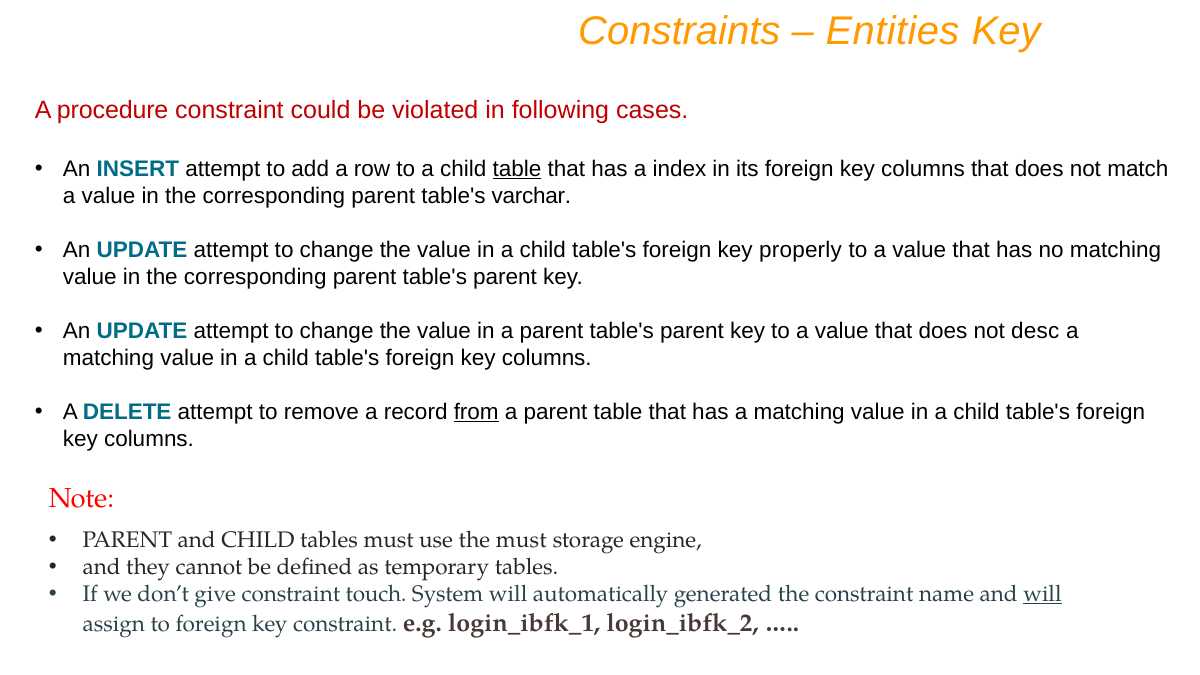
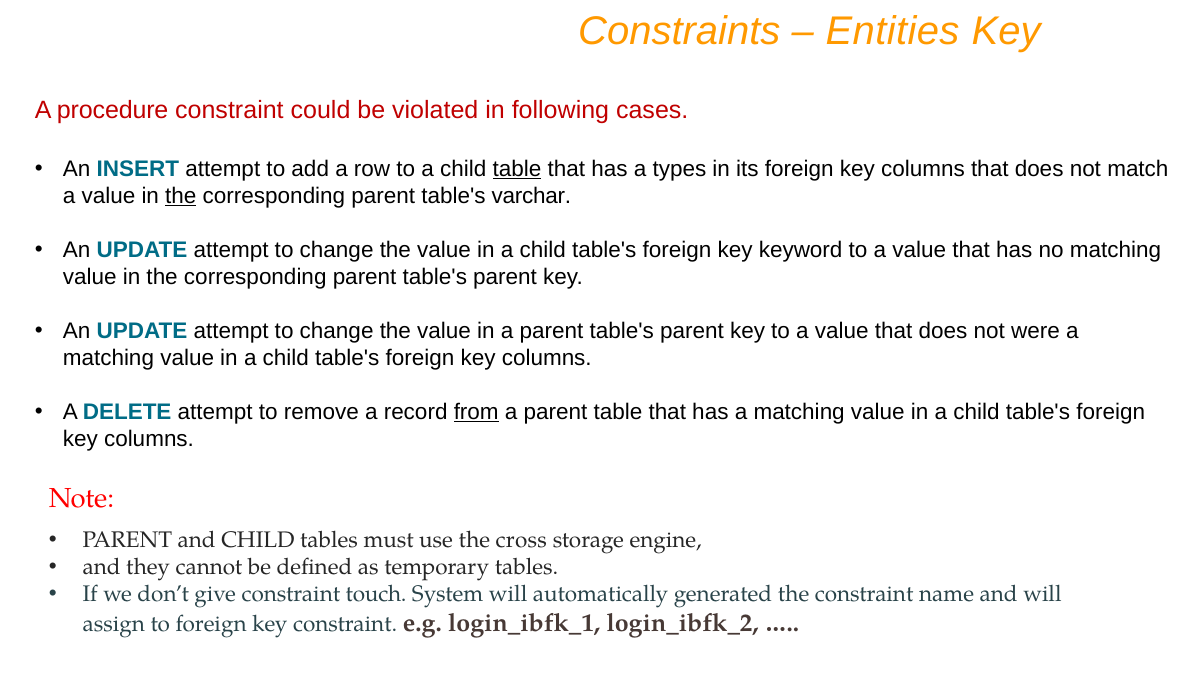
index: index -> types (679, 169)
the underline: none -> present (181, 196)
properly: properly -> keyword (801, 250)
desc: desc -> were (1035, 331)
the must: must -> cross (521, 540)
will underline: present -> none (1042, 594)
